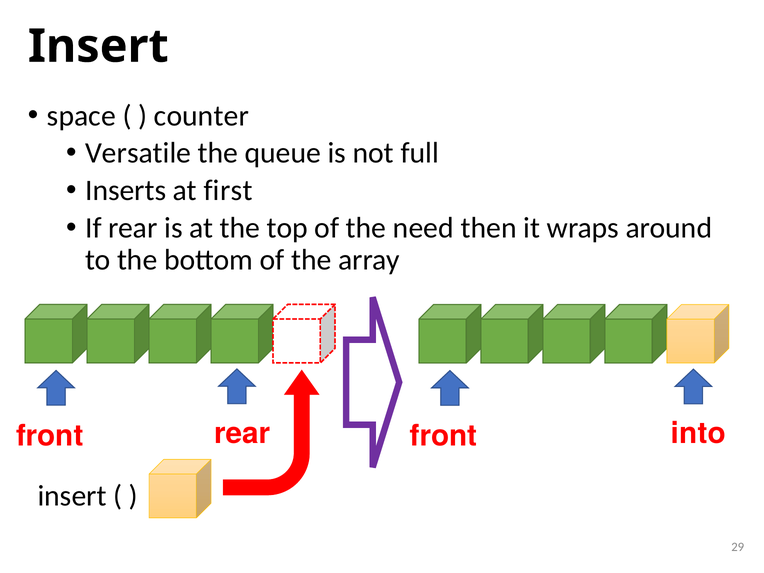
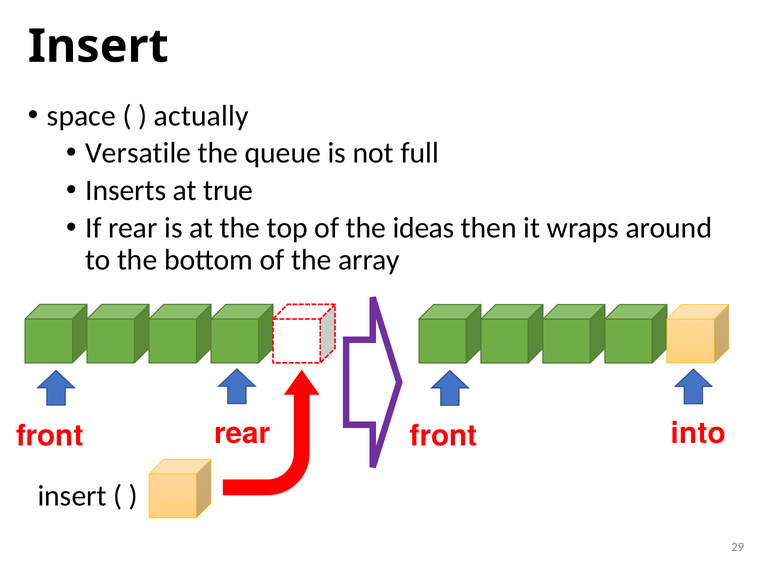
counter: counter -> actually (201, 116)
first: first -> true (228, 191)
need: need -> ideas (424, 228)
